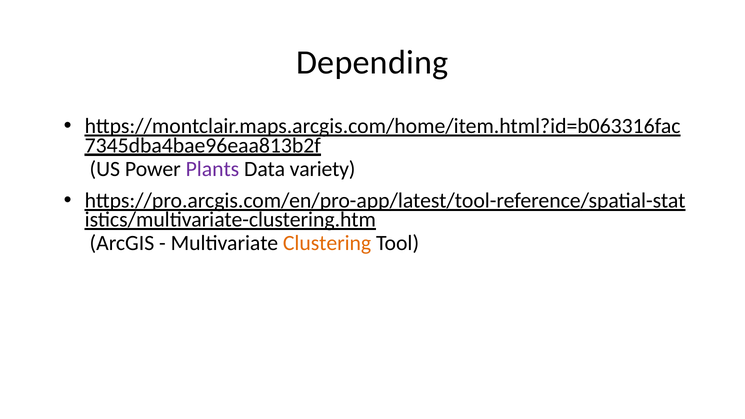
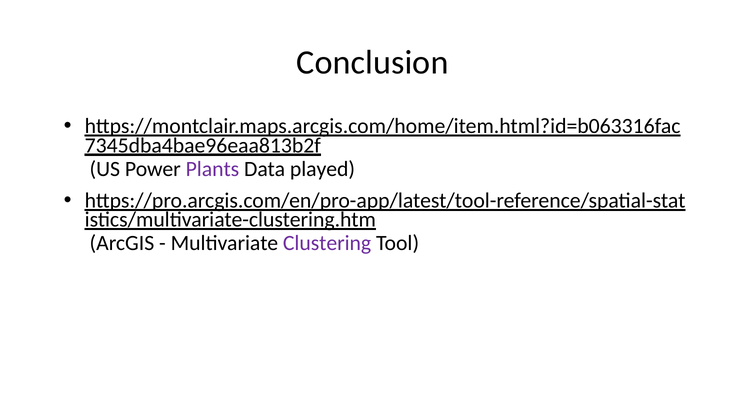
Depending: Depending -> Conclusion (372, 63)
variety: variety -> played (322, 169)
Clustering colour: orange -> purple (327, 243)
